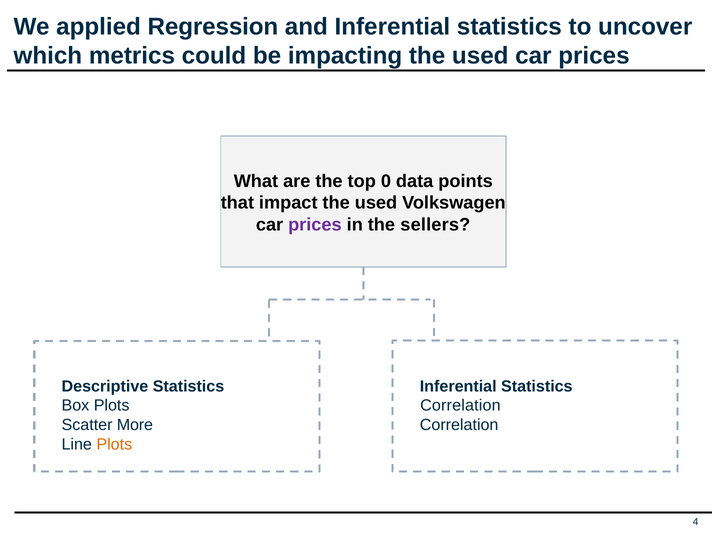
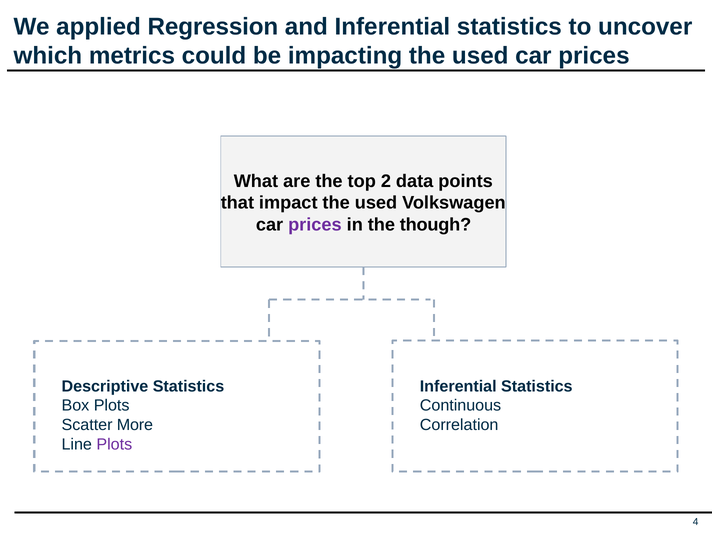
0: 0 -> 2 (386, 181)
sellers: sellers -> though (435, 225)
Correlation: Correlation -> Continuous (460, 406)
Plots colour: orange -> purple (114, 444)
